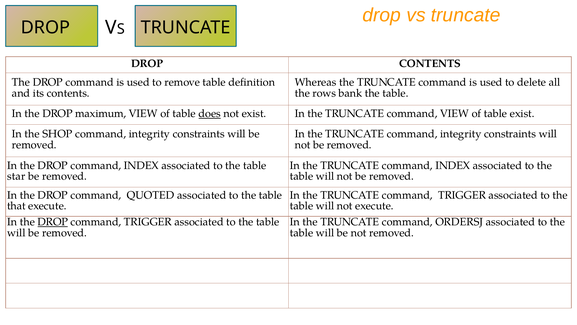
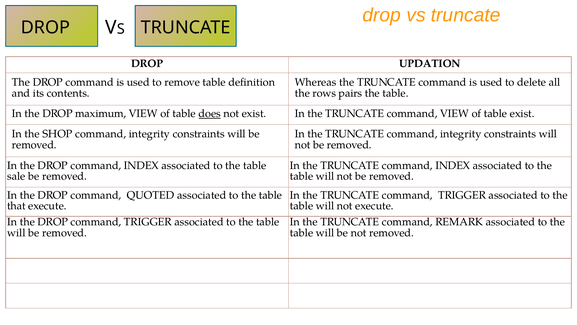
DROP CONTENTS: CONTENTS -> UPDATION (430, 64)
bank: bank -> pairs (350, 93)
star: star -> sale (16, 176)
DROP underline: present -> none (53, 222)
ORDERSJ: ORDERSJ -> REMARK (459, 222)
